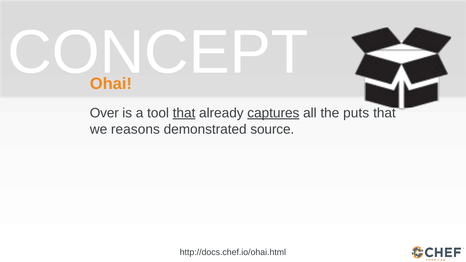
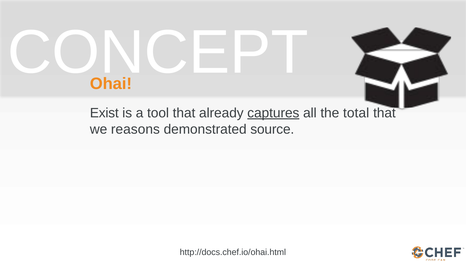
Over: Over -> Exist (104, 113)
that underline: present -> none (184, 113)
puts: puts -> total (356, 113)
